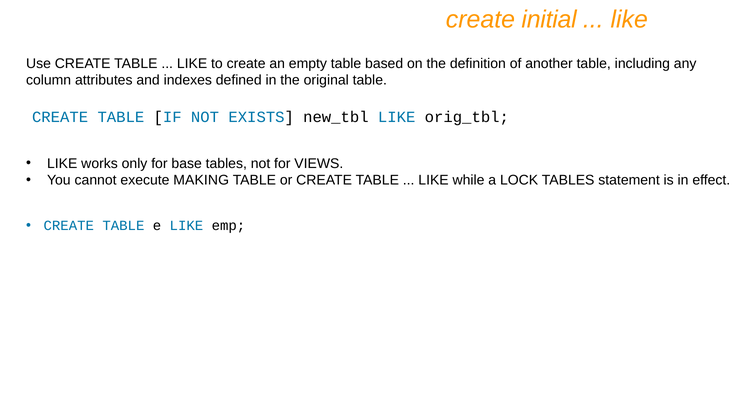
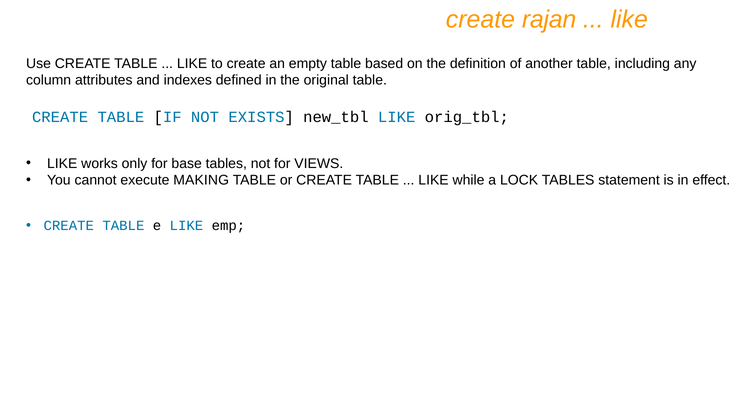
initial: initial -> rajan (549, 19)
